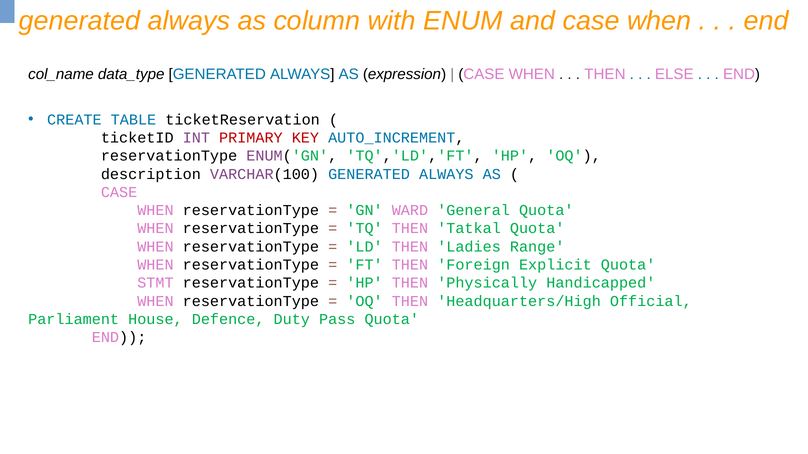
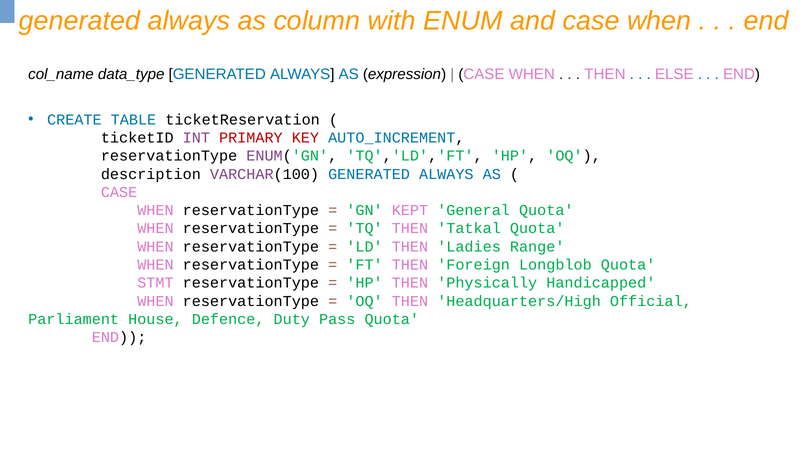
WARD: WARD -> KEPT (410, 211)
Explicit: Explicit -> Longblob (555, 265)
